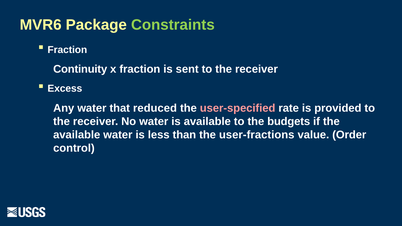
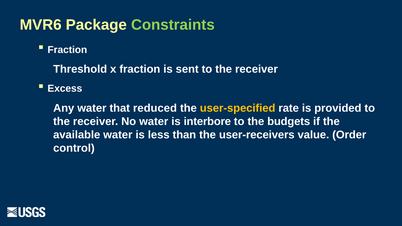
Continuity: Continuity -> Threshold (80, 69)
user-specified colour: pink -> yellow (238, 108)
is available: available -> interbore (207, 121)
user-fractions: user-fractions -> user-receivers (257, 135)
